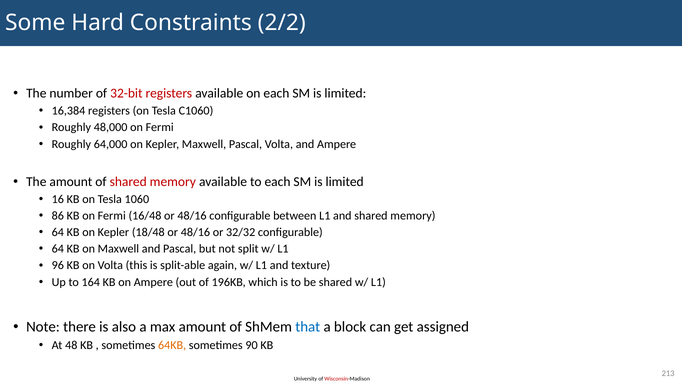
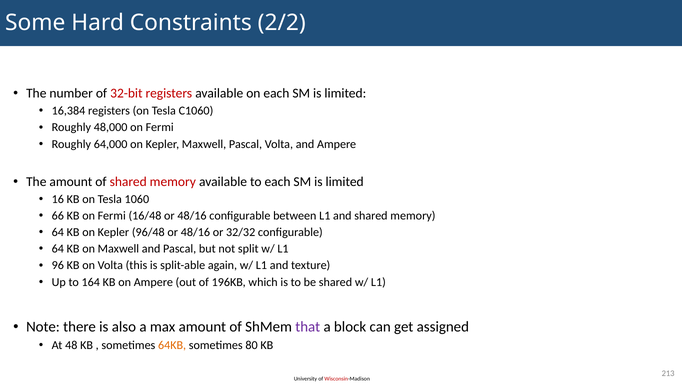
86: 86 -> 66 (58, 215)
18/48: 18/48 -> 96/48 (148, 232)
that colour: blue -> purple (308, 327)
90: 90 -> 80 (252, 345)
